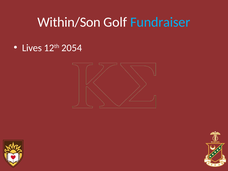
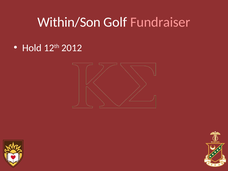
Fundraiser colour: light blue -> pink (160, 22)
Lives: Lives -> Hold (32, 48)
2054: 2054 -> 2012 (72, 48)
